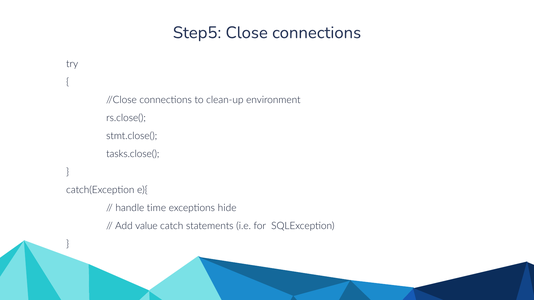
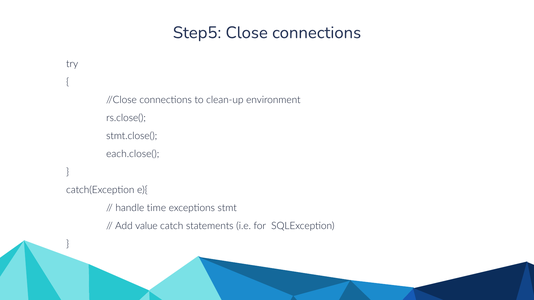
tasks.close(: tasks.close( -> each.close( (133, 154)
hide: hide -> stmt (227, 208)
